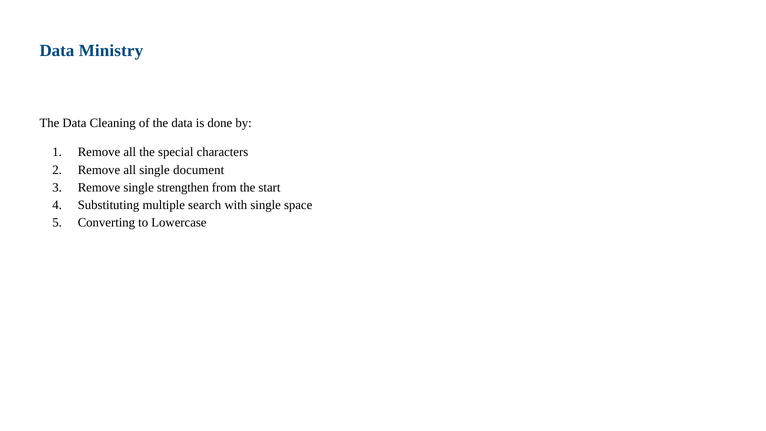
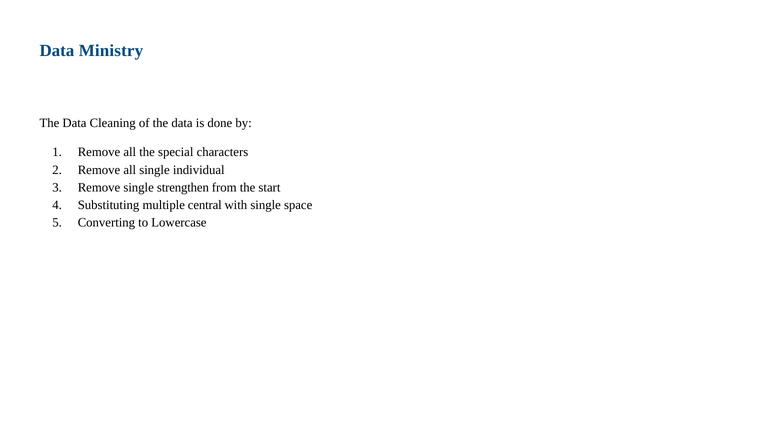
document: document -> individual (199, 170)
search: search -> central (205, 205)
